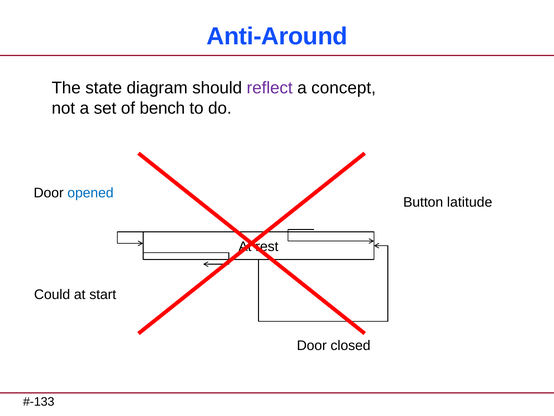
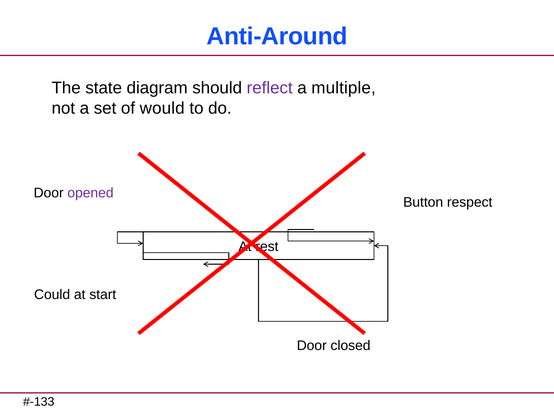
concept: concept -> multiple (344, 88)
bench: bench -> would (162, 108)
opened colour: blue -> purple (90, 193)
latitude: latitude -> respect (470, 202)
